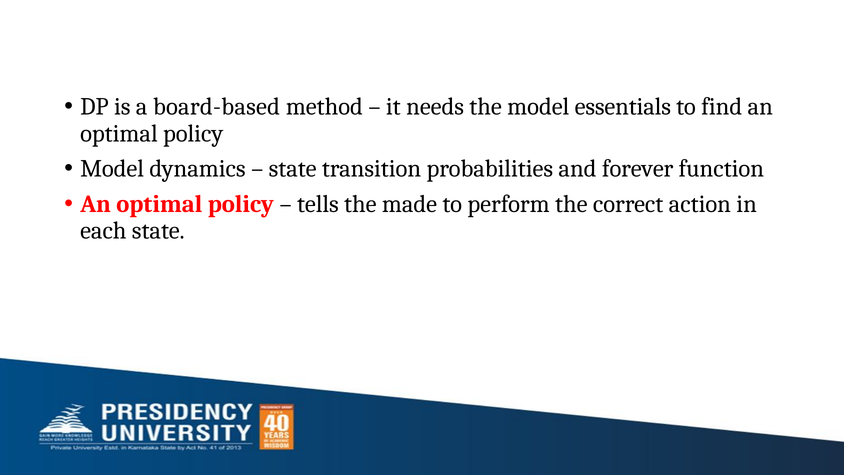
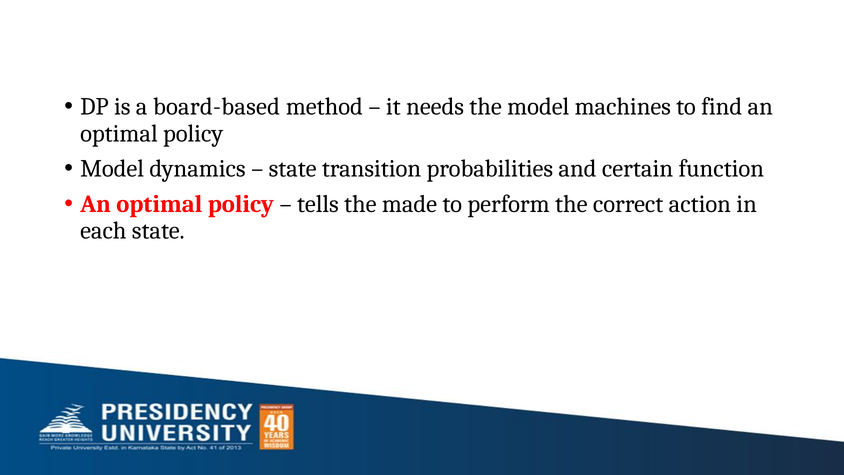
essentials: essentials -> machines (623, 107)
forever: forever -> certain (638, 169)
